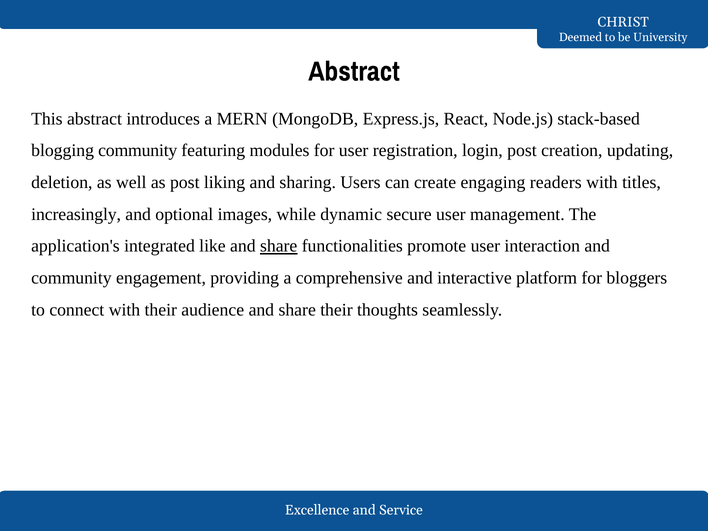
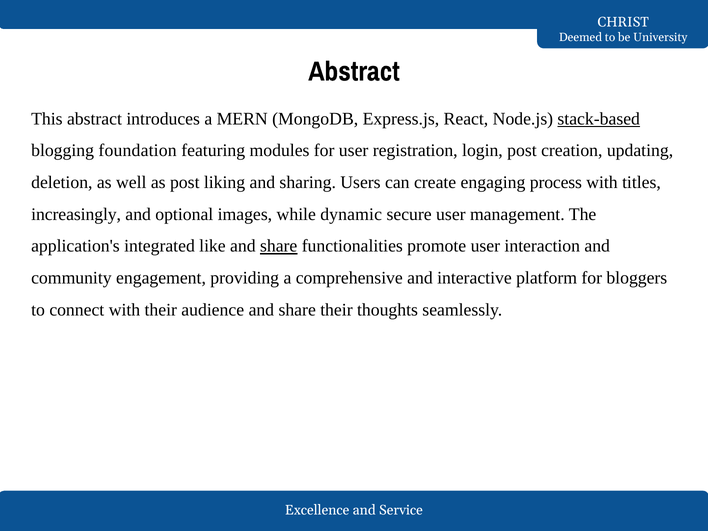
stack-based underline: none -> present (599, 119)
blogging community: community -> foundation (138, 151)
readers: readers -> process (556, 182)
